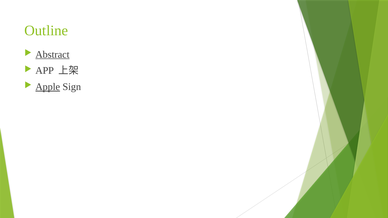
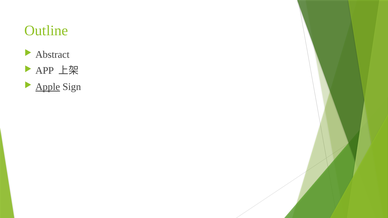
Abstract underline: present -> none (52, 55)
